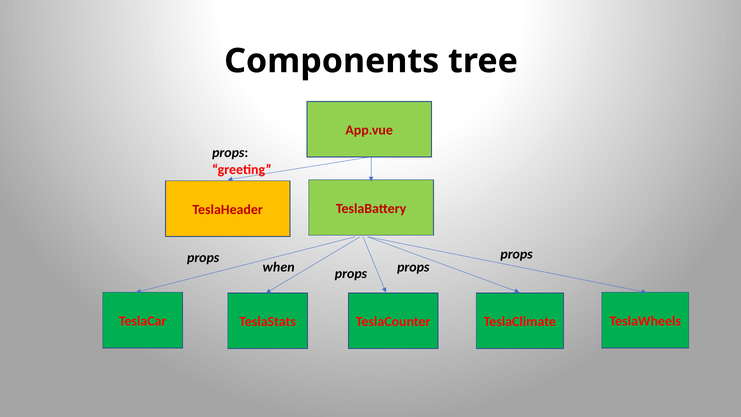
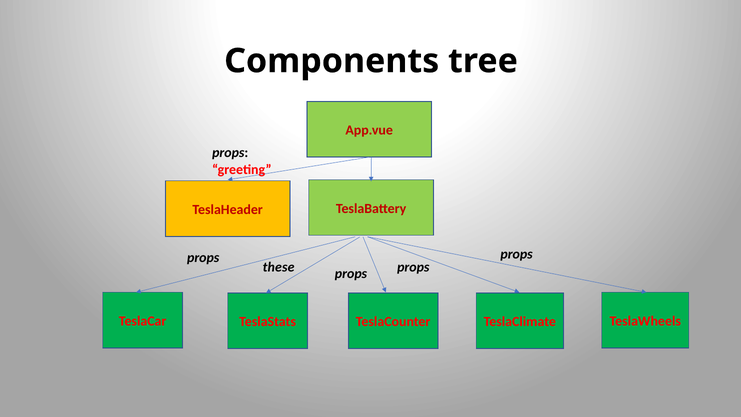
when: when -> these (279, 267)
